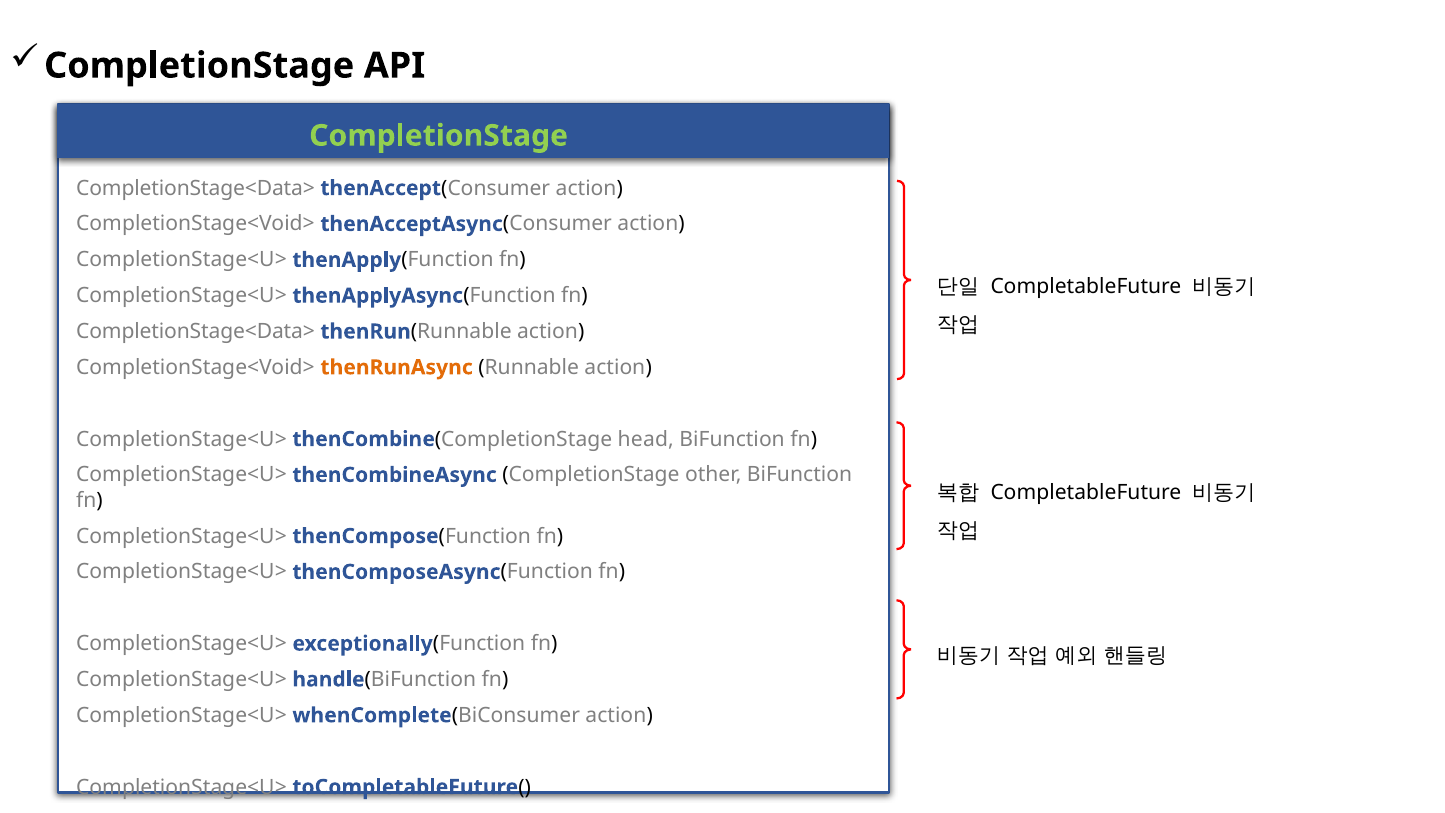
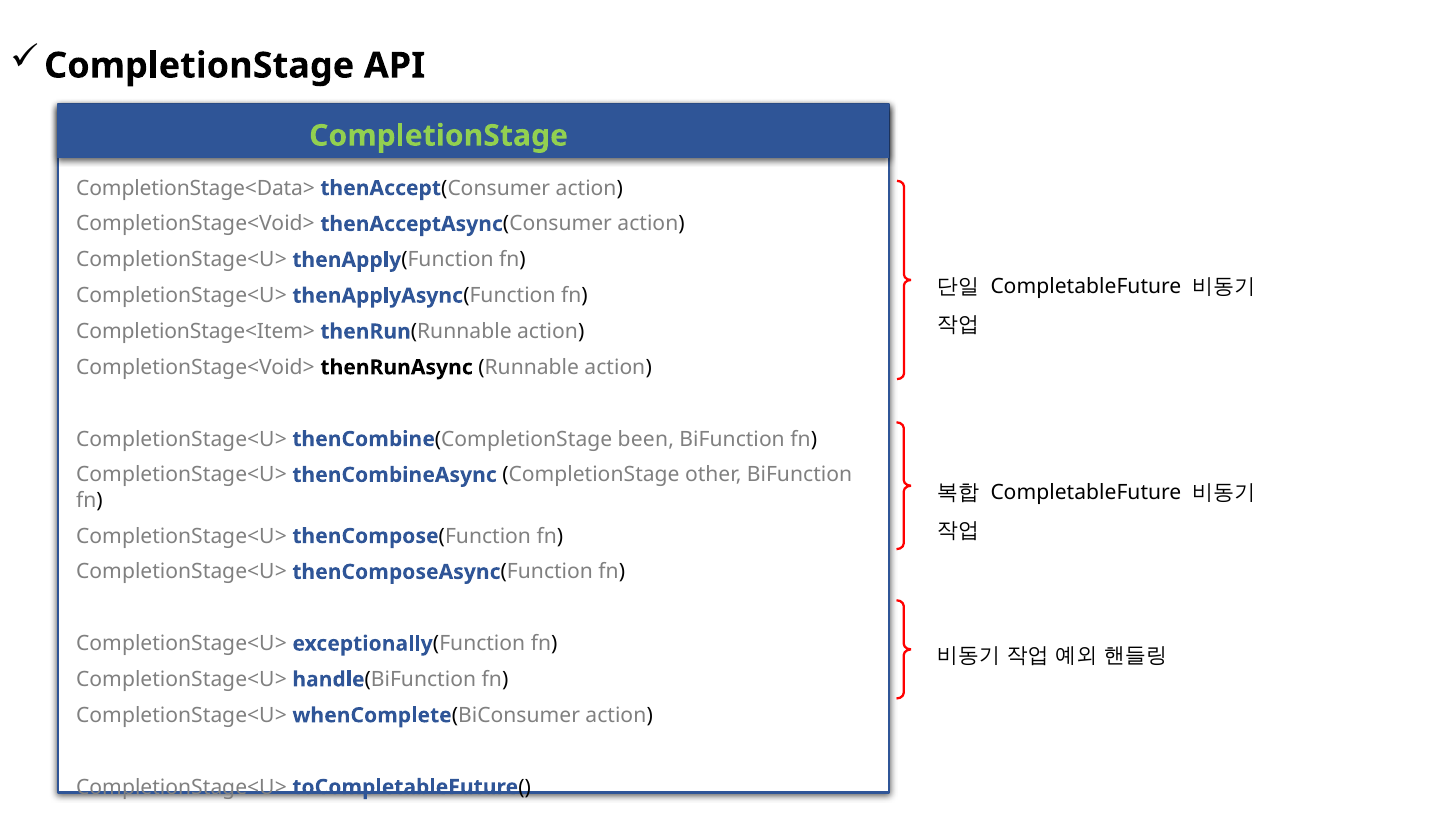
CompletionStage<Data>: CompletionStage<Data> -> CompletionStage<Item> (196, 331)
thenRunAsync colour: orange -> black (397, 367)
head: head -> been (646, 439)
